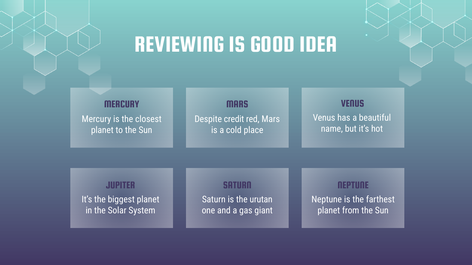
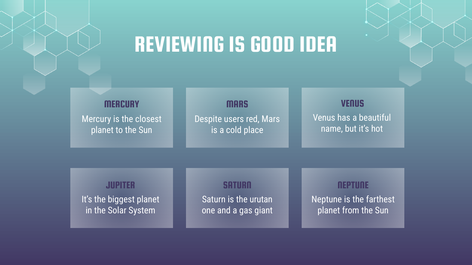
credit: credit -> users (234, 119)
